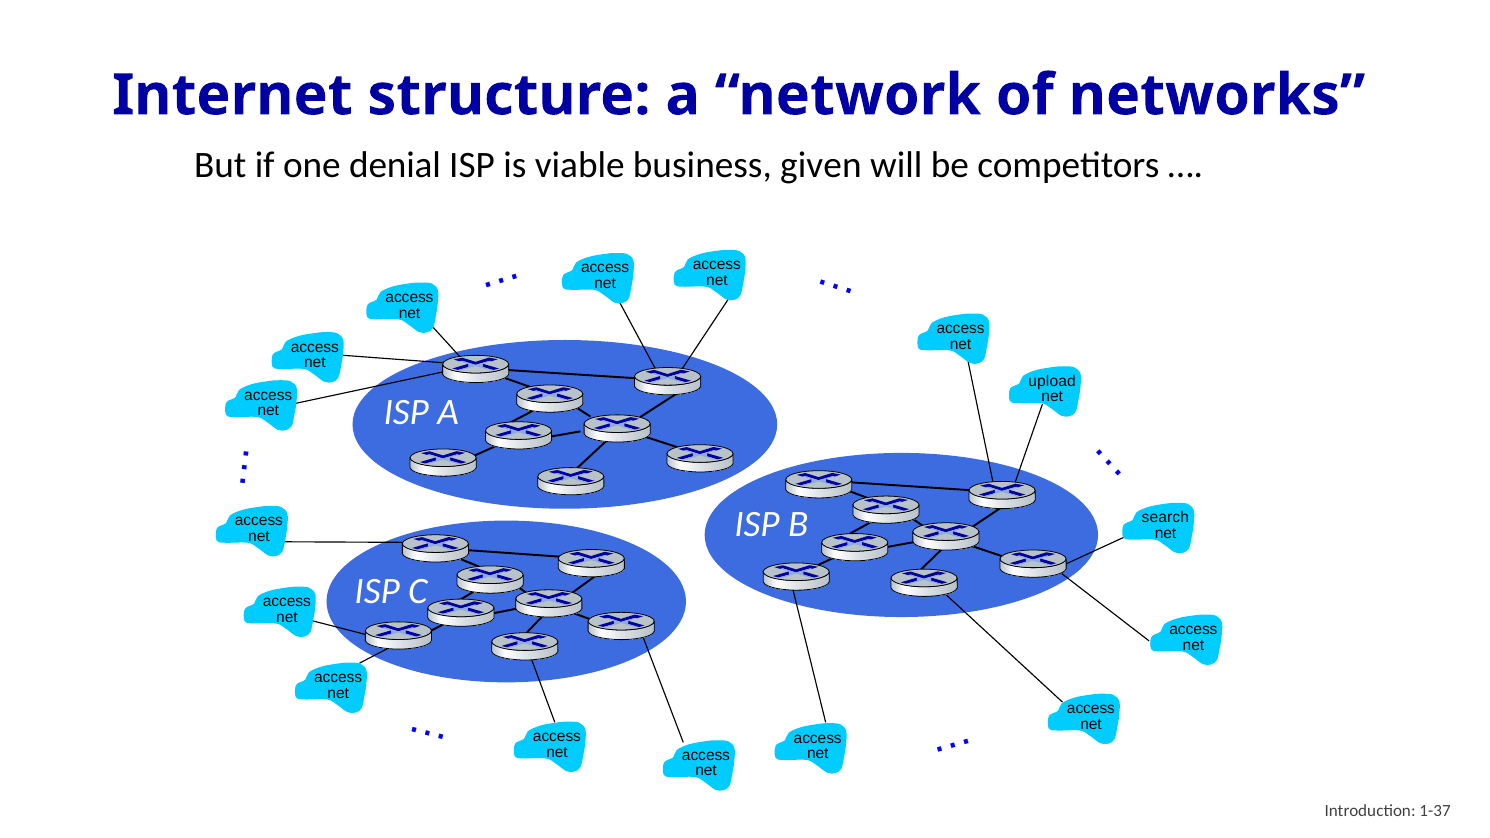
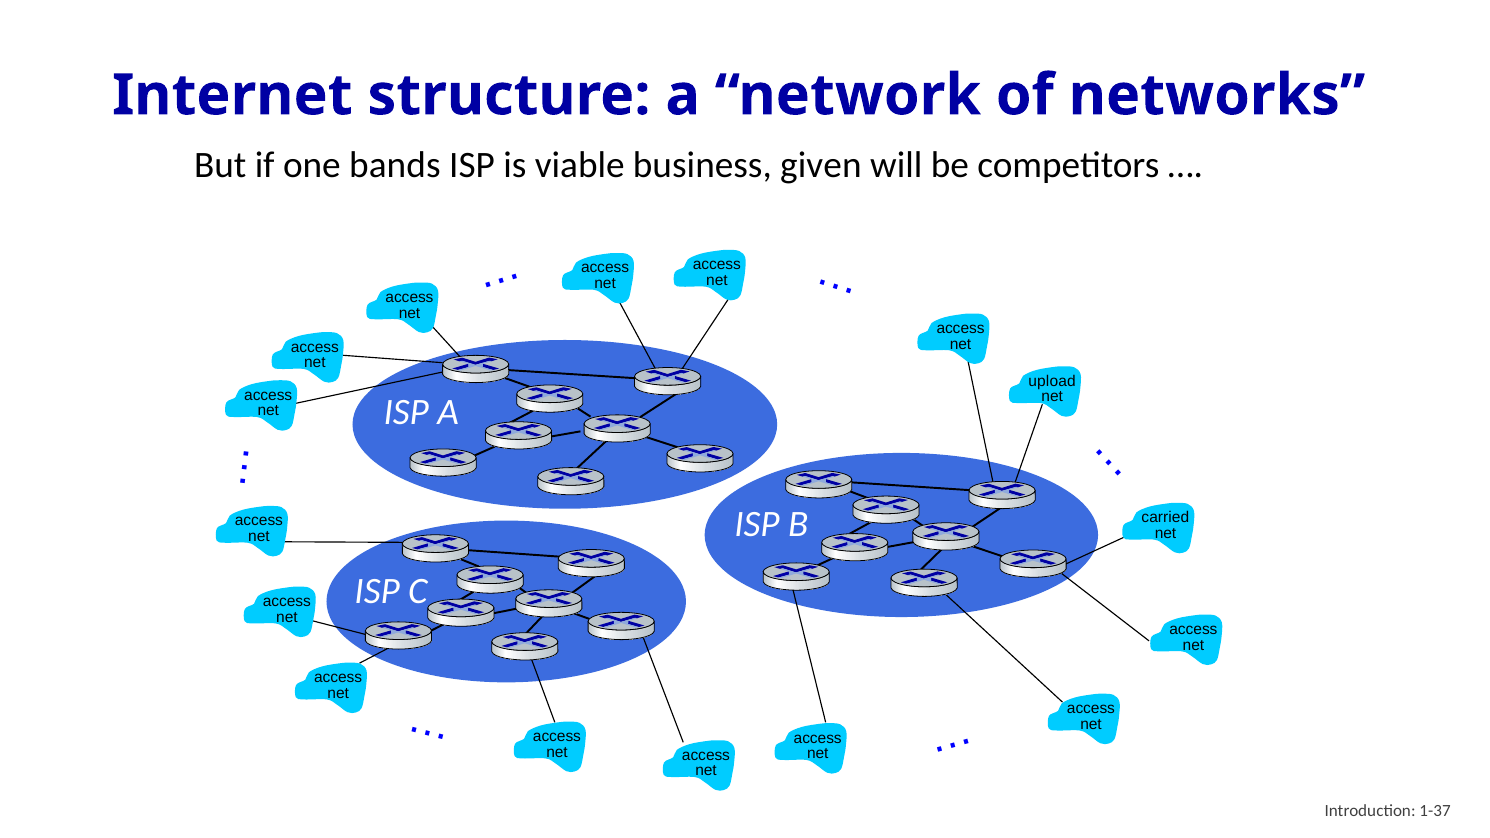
denial: denial -> bands (395, 166)
search: search -> carried (1165, 518)
